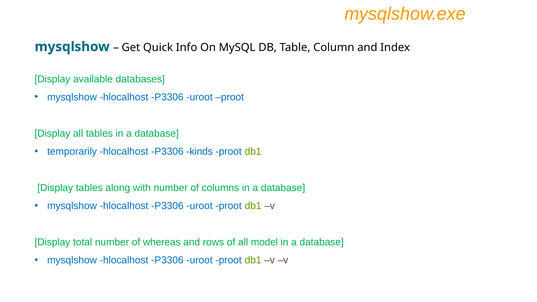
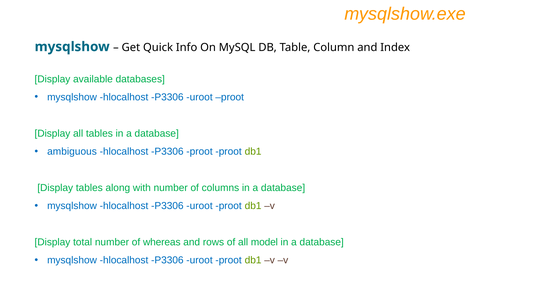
temporarily: temporarily -> ambiguous (72, 152)
P3306 kinds: kinds -> proot (199, 152)
